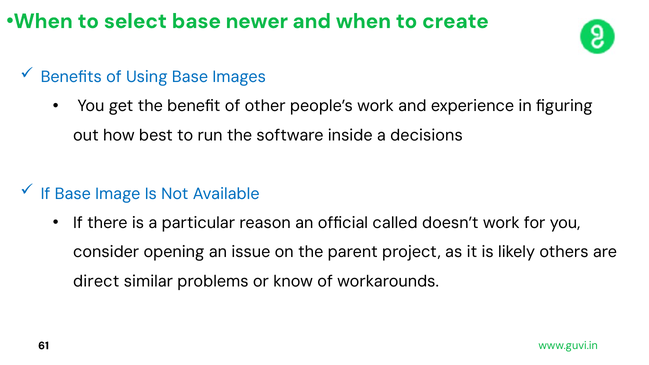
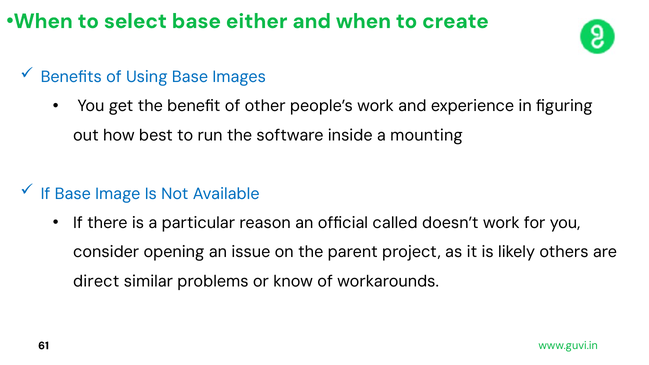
newer: newer -> either (257, 21)
decisions: decisions -> mounting (427, 135)
